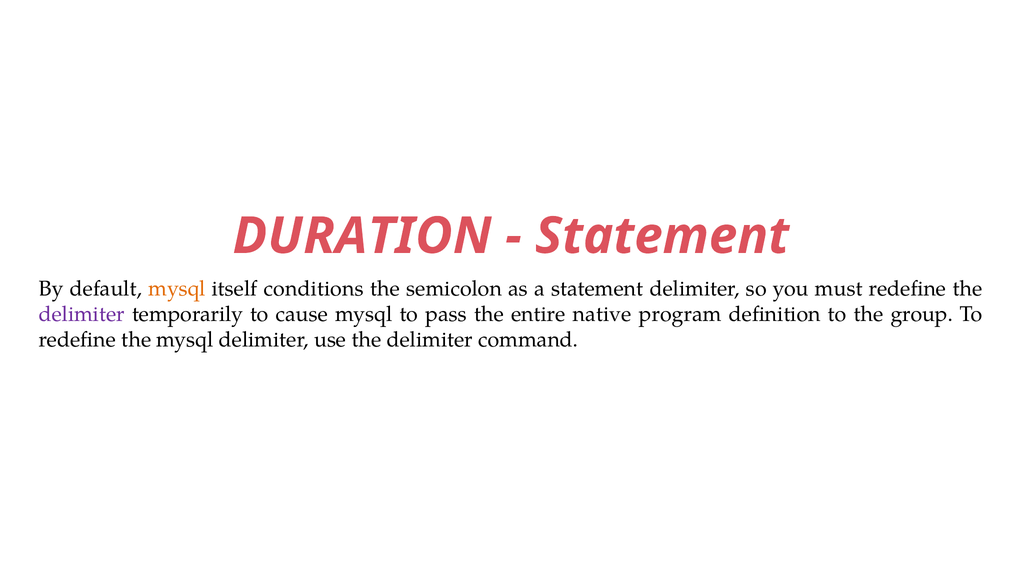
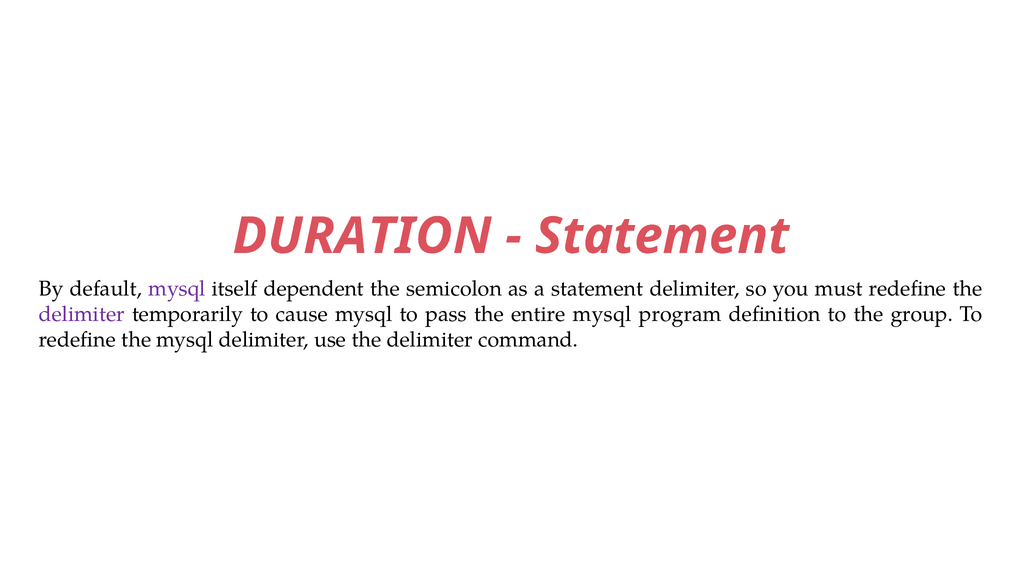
mysql colour: orange -> purple (177, 288)
conditions: conditions -> dependent (314, 288)
entire native: native -> mysql (602, 314)
